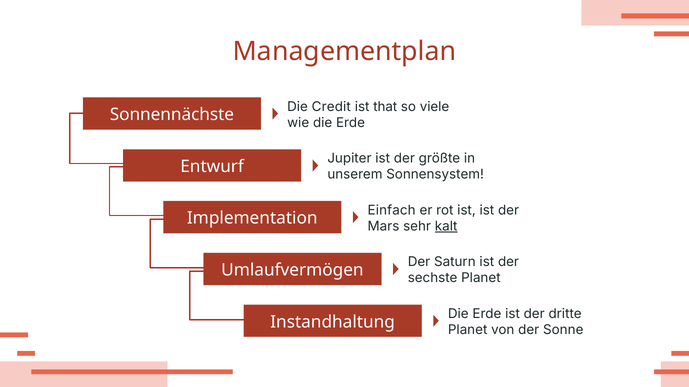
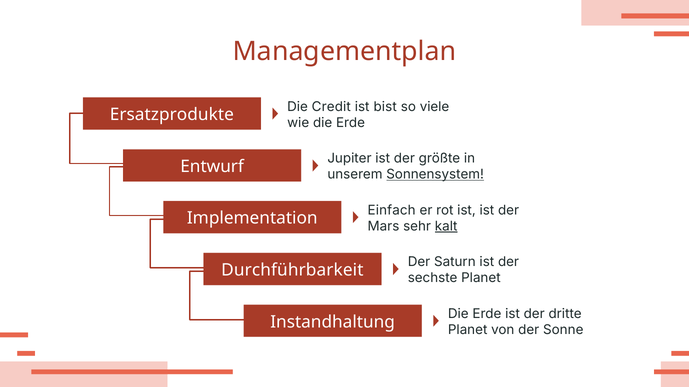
that: that -> bist (385, 107)
Sonnennächste: Sonnennächste -> Ersatzprodukte (172, 115)
Sonnensystem underline: none -> present (435, 175)
Umlaufvermögen: Umlaufvermögen -> Durchführbarkeit (292, 271)
